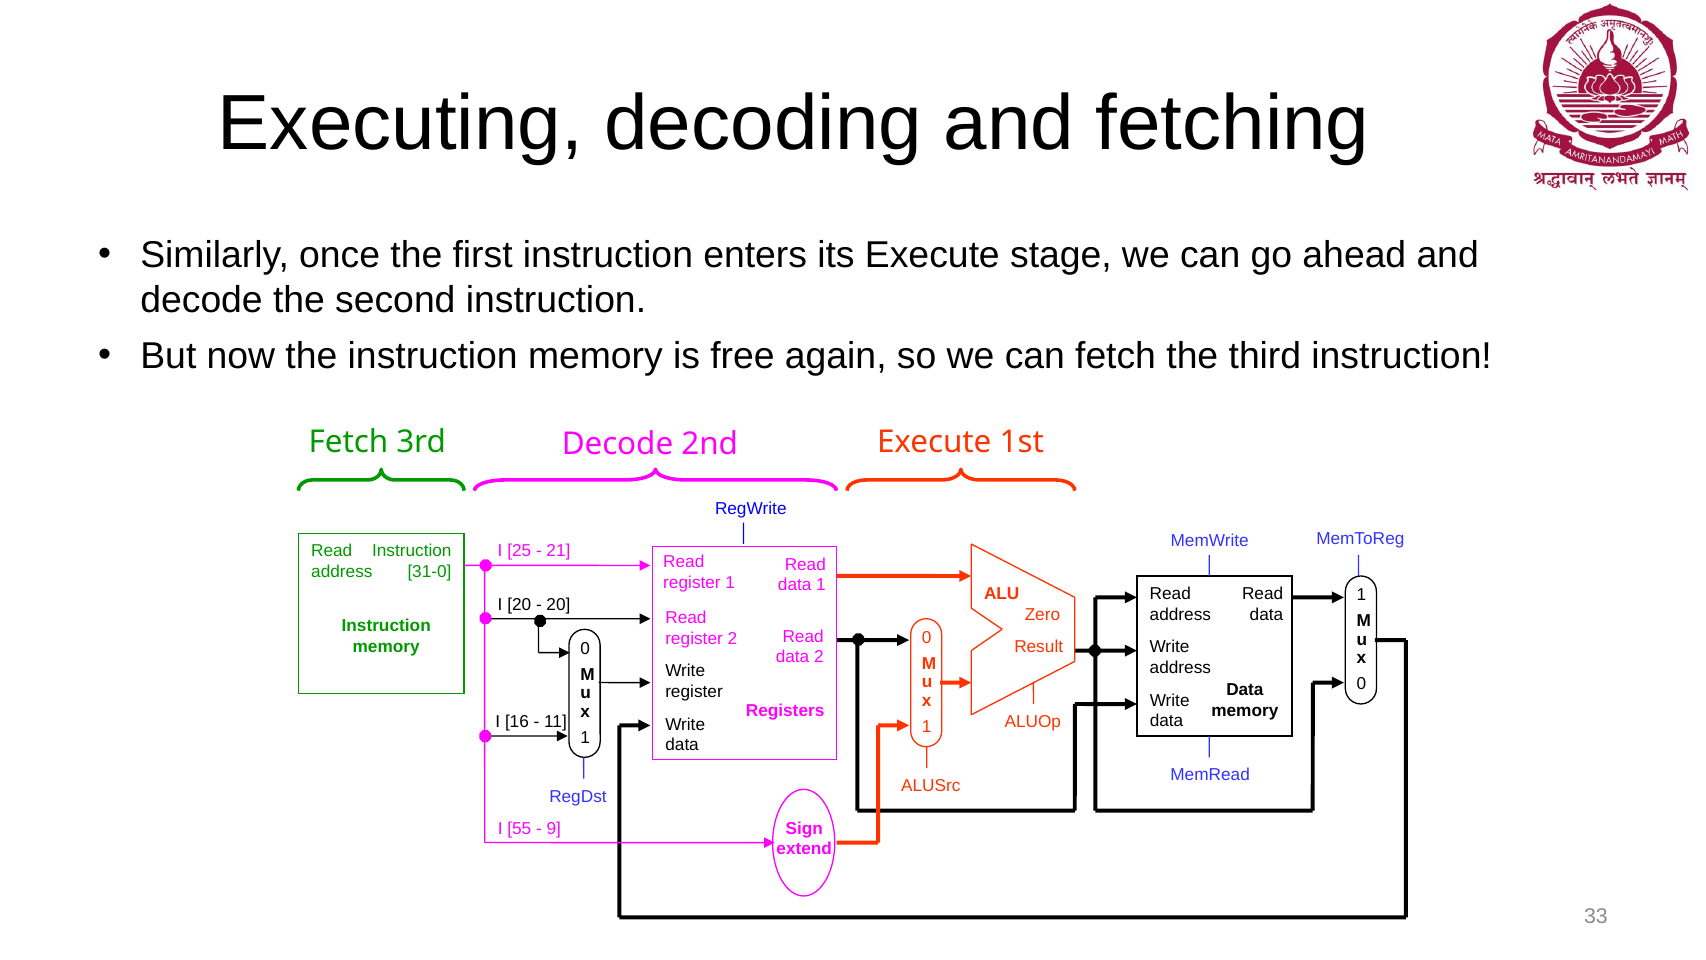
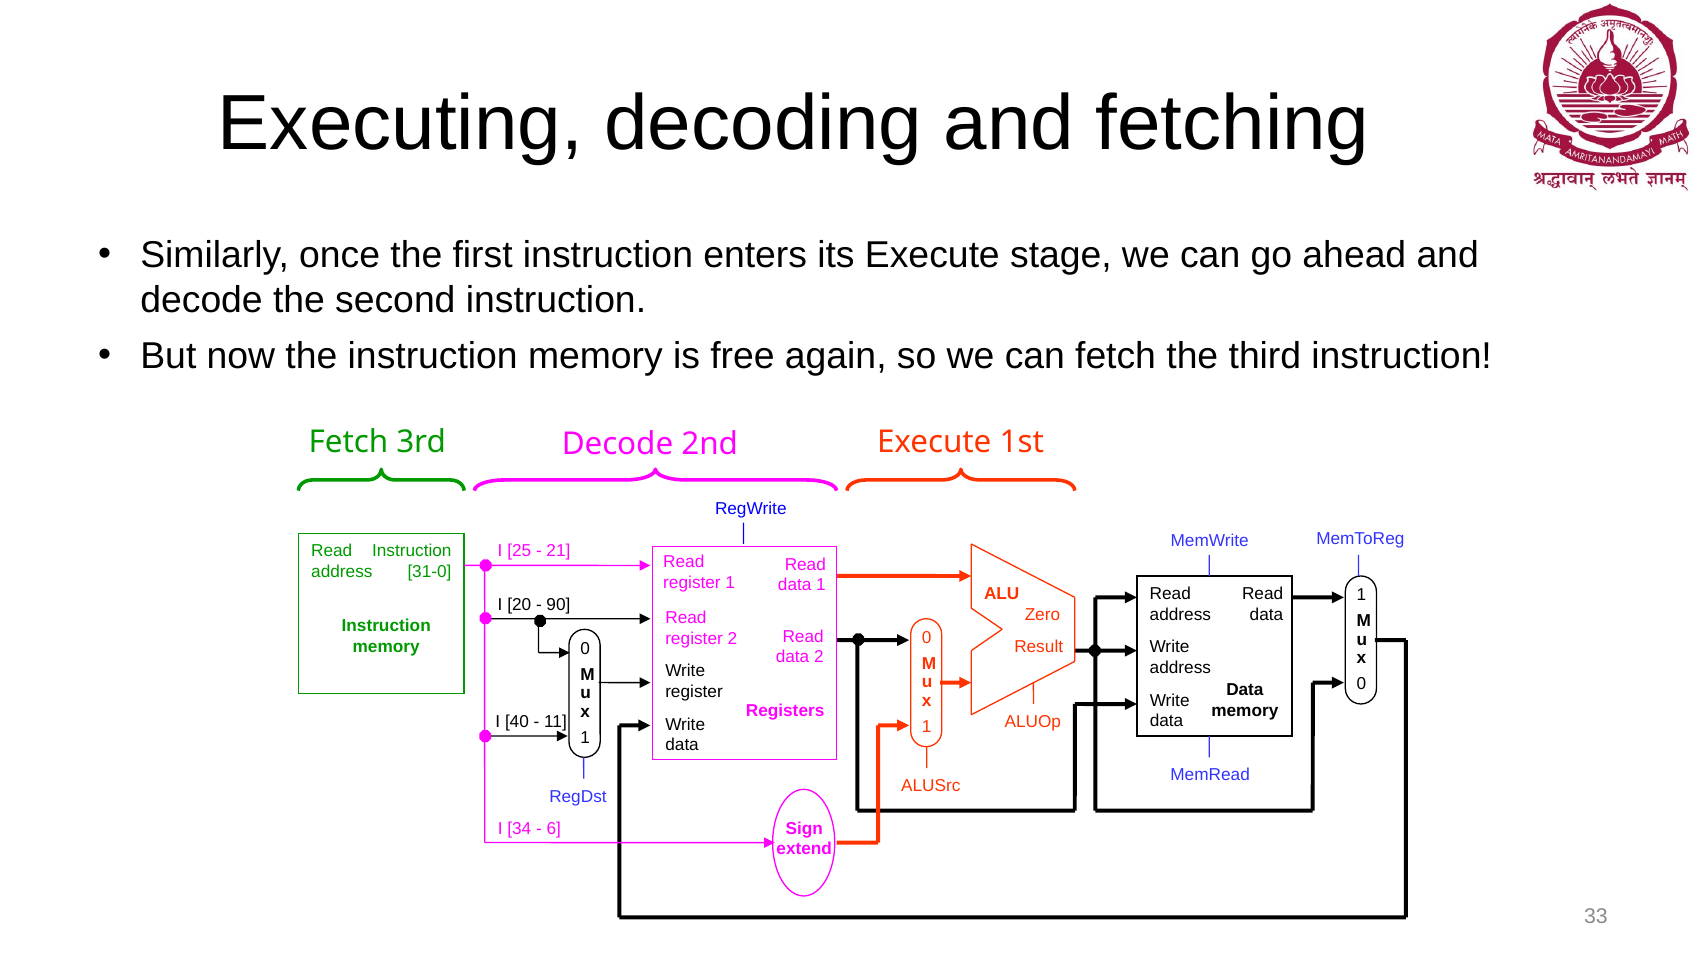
20: 20 -> 90 (558, 604)
16: 16 -> 40 (517, 722)
55: 55 -> 34 (519, 828)
9: 9 -> 6 (554, 828)
